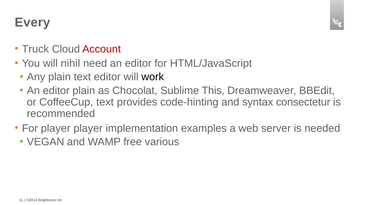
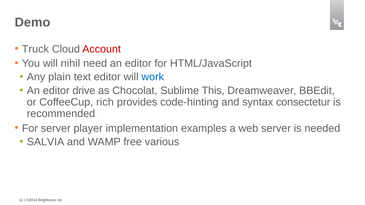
Every: Every -> Demo (32, 22)
work colour: black -> blue (153, 77)
editor plain: plain -> drive (84, 91)
CoffeeCup text: text -> rich (105, 102)
For player: player -> server (56, 128)
VEGAN: VEGAN -> SALVIA (46, 142)
